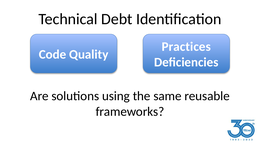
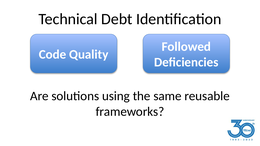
Practices: Practices -> Followed (186, 47)
